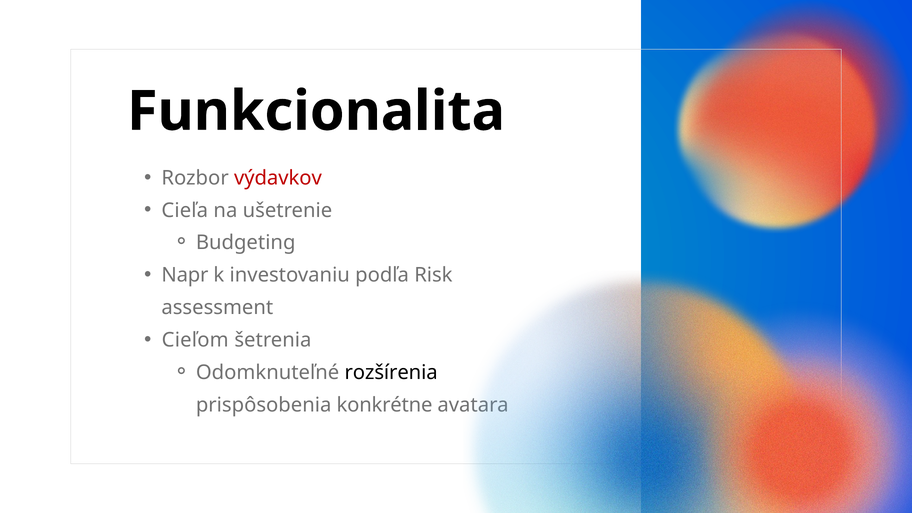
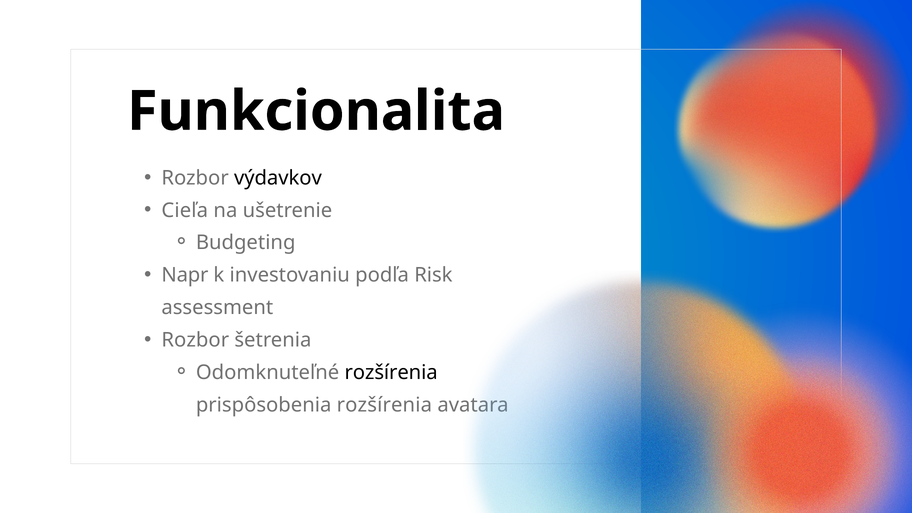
výdavkov colour: red -> black (278, 178)
Cieľom: Cieľom -> Rozbor (195, 340)
prispôsobenia konkrétne: konkrétne -> rozšírenia (384, 405)
